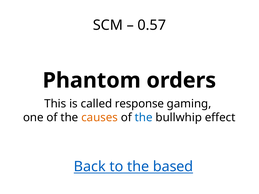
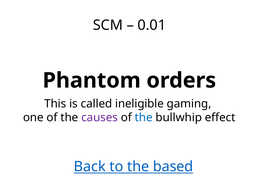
0.57: 0.57 -> 0.01 (152, 25)
response: response -> ineligible (139, 104)
causes colour: orange -> purple (100, 118)
